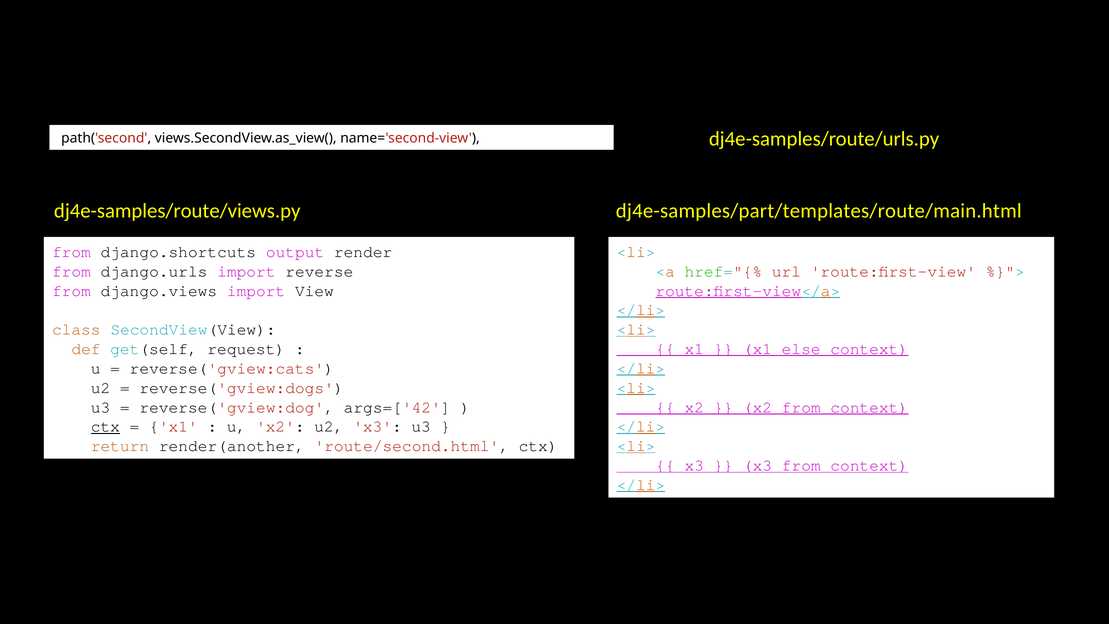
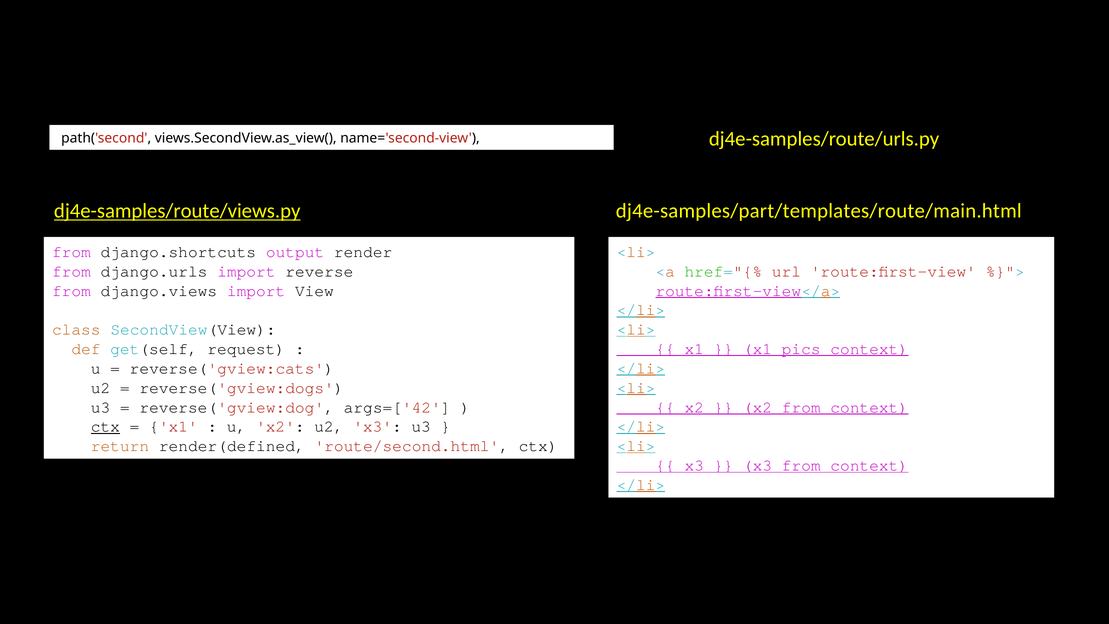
dj4e-samples/route/views.py underline: none -> present (177, 211)
else: else -> pics (801, 349)
render(another: render(another -> render(defined (232, 446)
